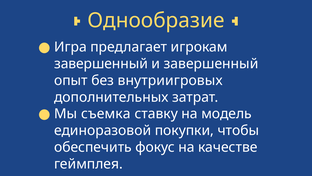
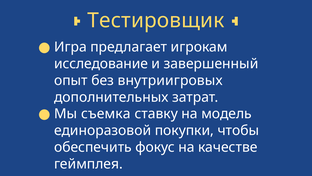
Однообразие: Однообразие -> Тестировщик (156, 20)
завершенный: завершенный -> исследование (101, 64)
